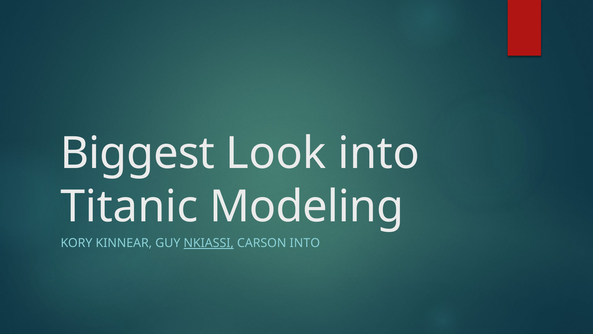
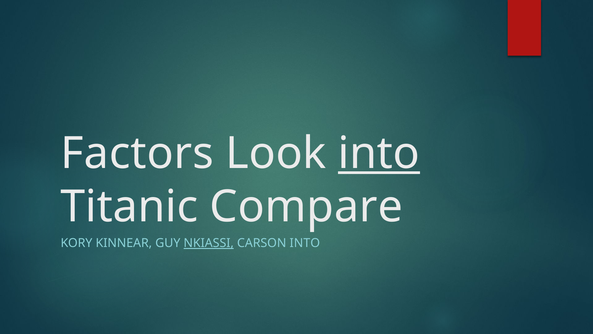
Biggest: Biggest -> Factors (137, 153)
into underline: none -> present (379, 153)
Modeling: Modeling -> Compare (306, 207)
